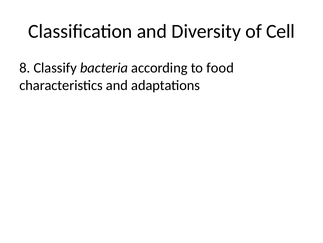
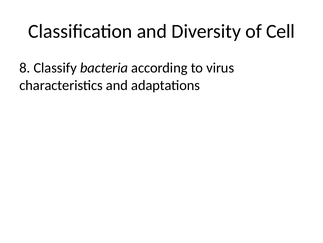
food: food -> virus (220, 68)
